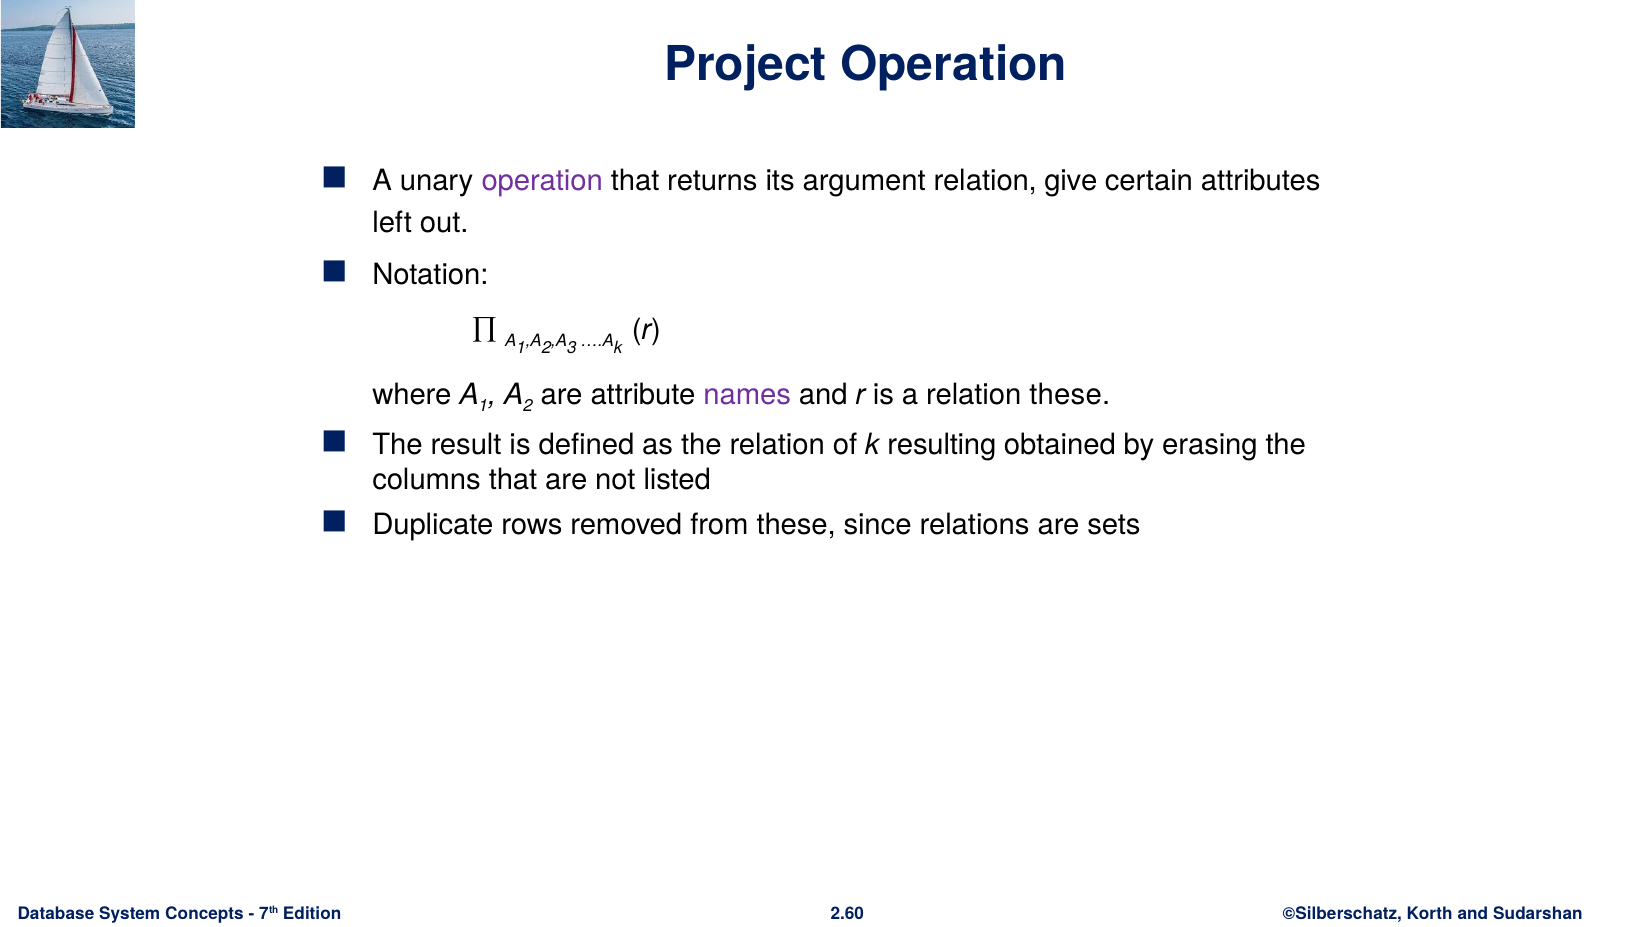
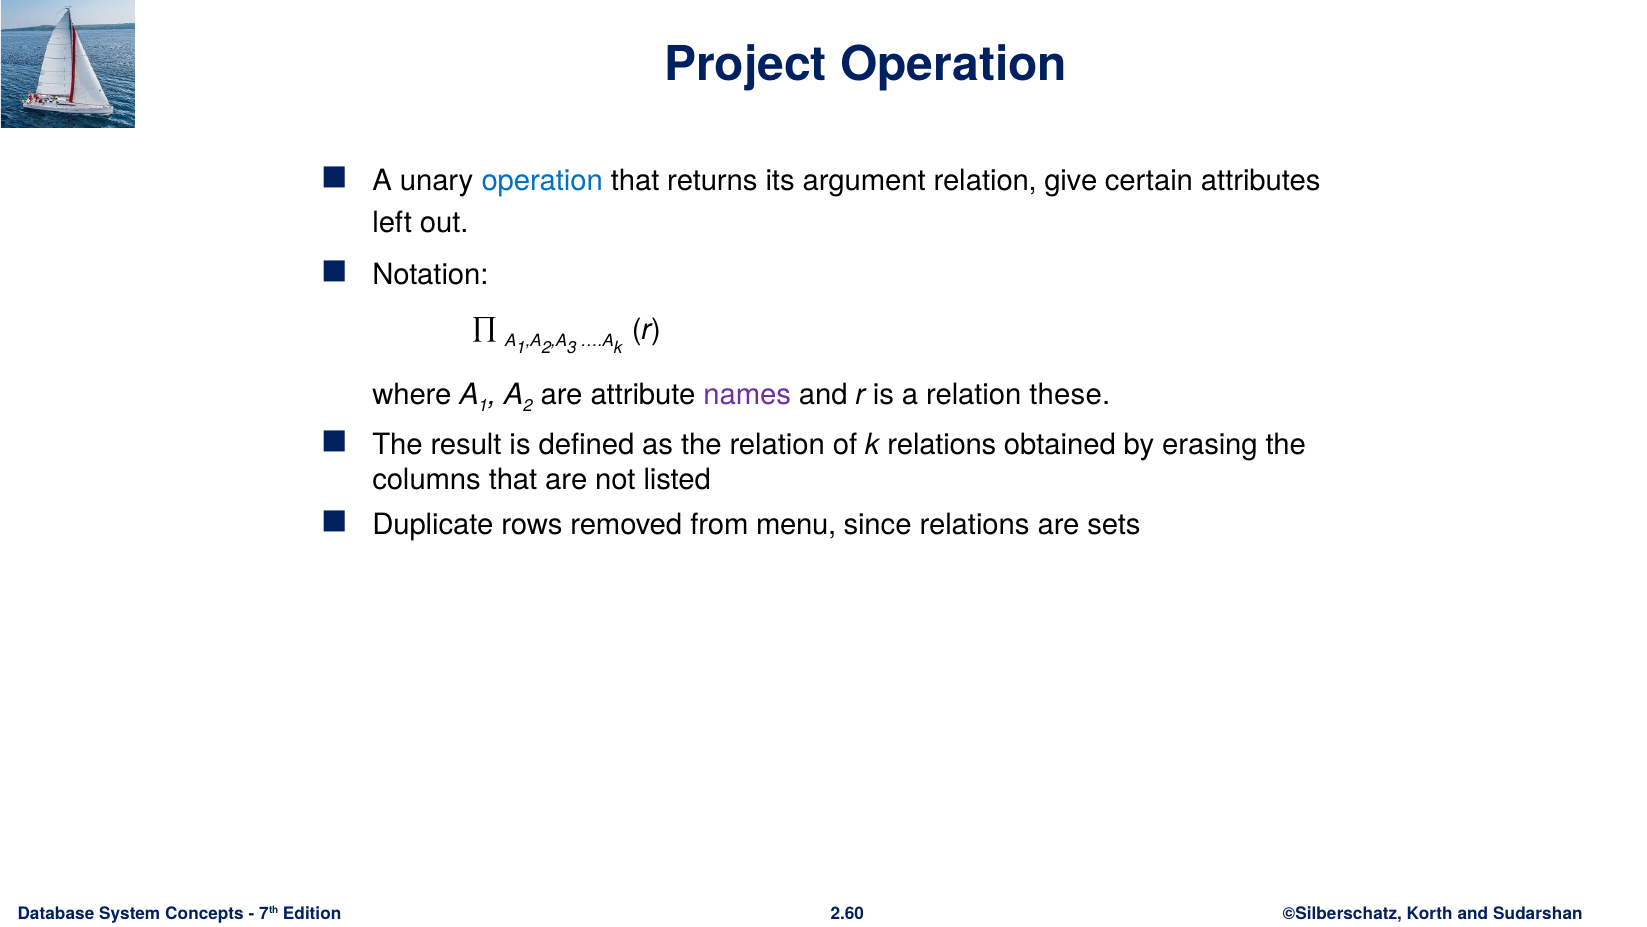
operation colour: purple -> blue (542, 180)
k resulting: resulting -> relations (942, 444)
from these: these -> menu (796, 525)
